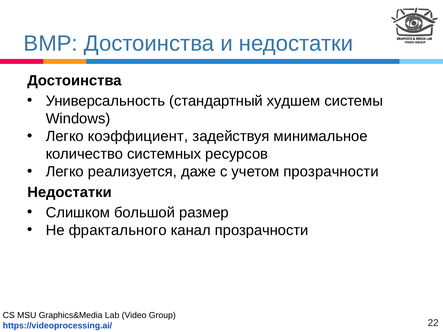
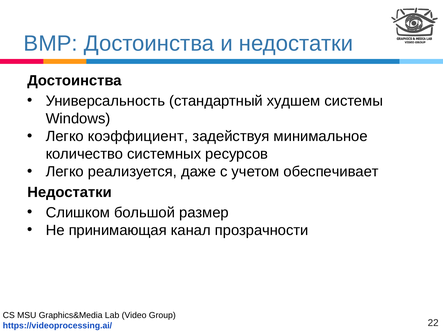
учетом прозрачности: прозрачности -> обеспечивает (331, 172)
фрактального: фрактального -> принимающая (118, 230)
